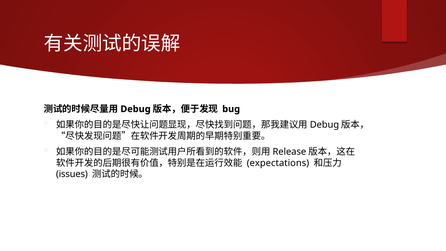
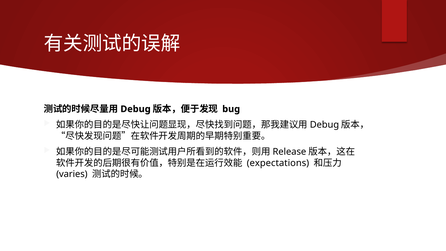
issues: issues -> varies (72, 174)
